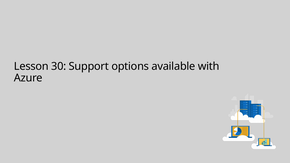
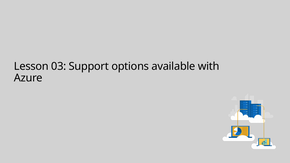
30: 30 -> 03 (59, 66)
